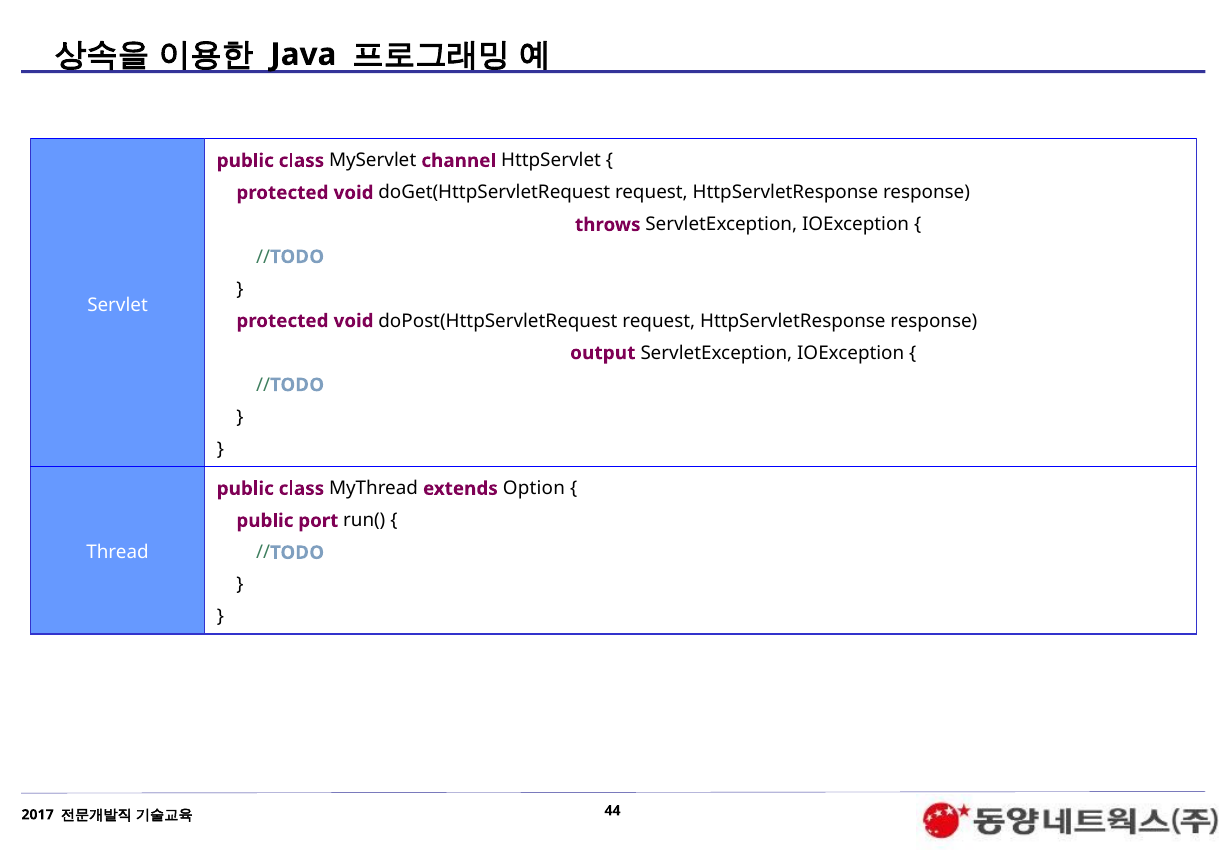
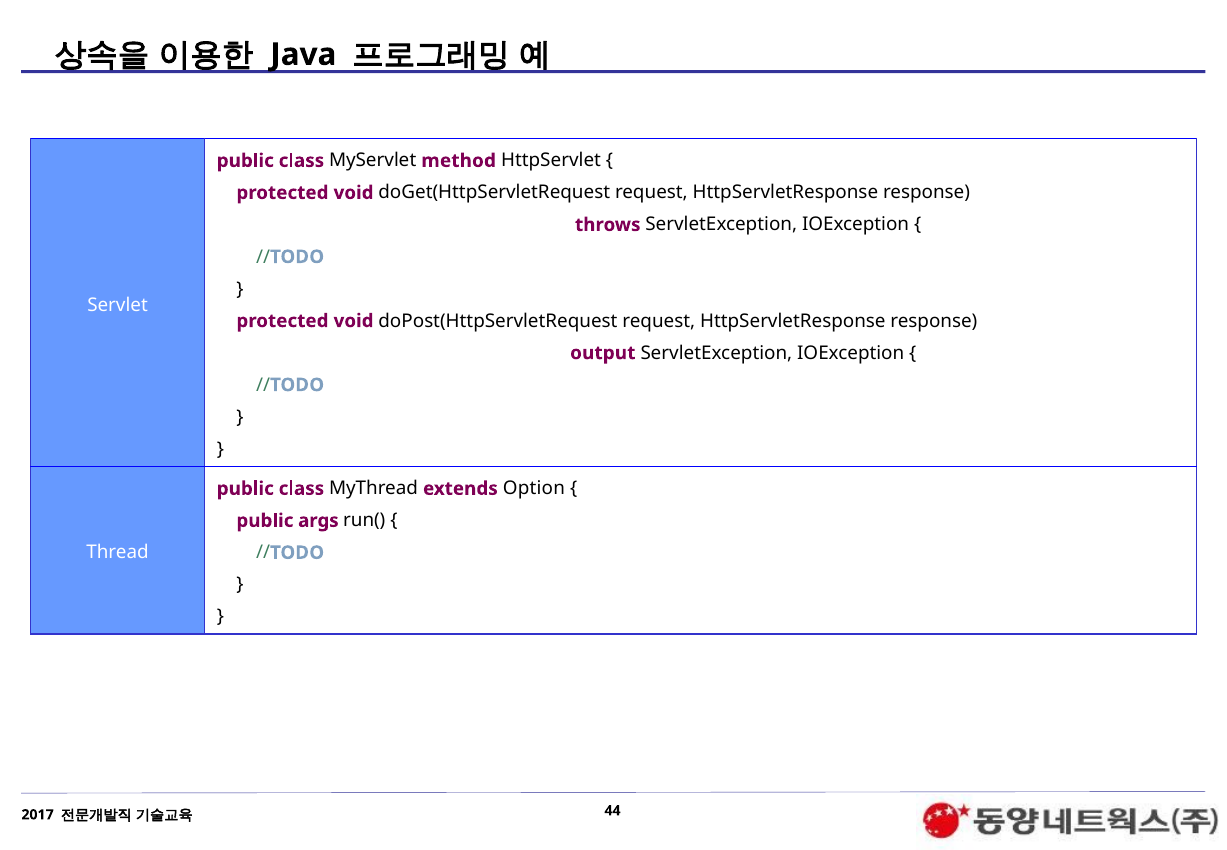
channel: channel -> method (459, 161)
port: port -> args (318, 520)
